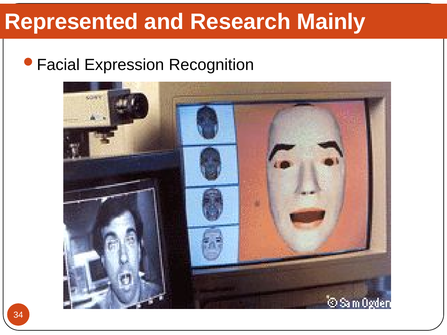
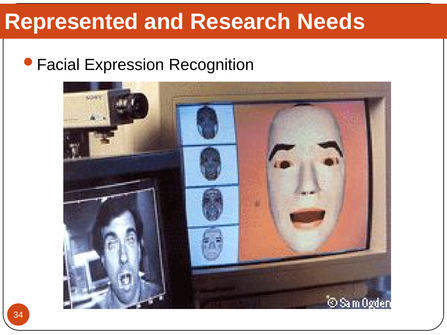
Mainly: Mainly -> Needs (331, 22)
